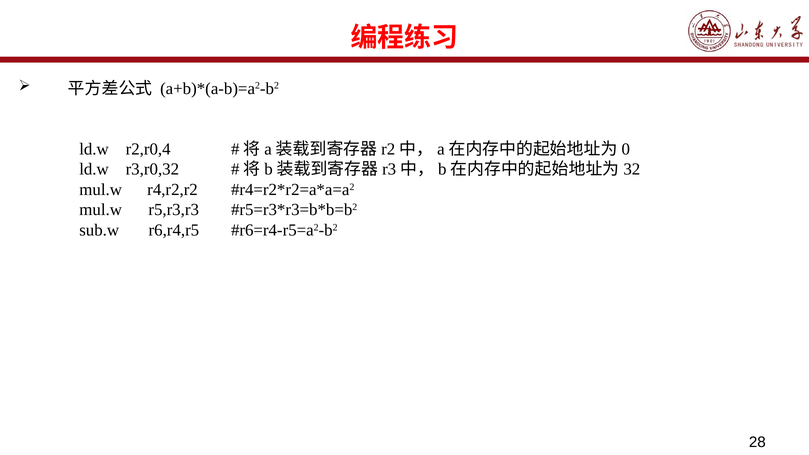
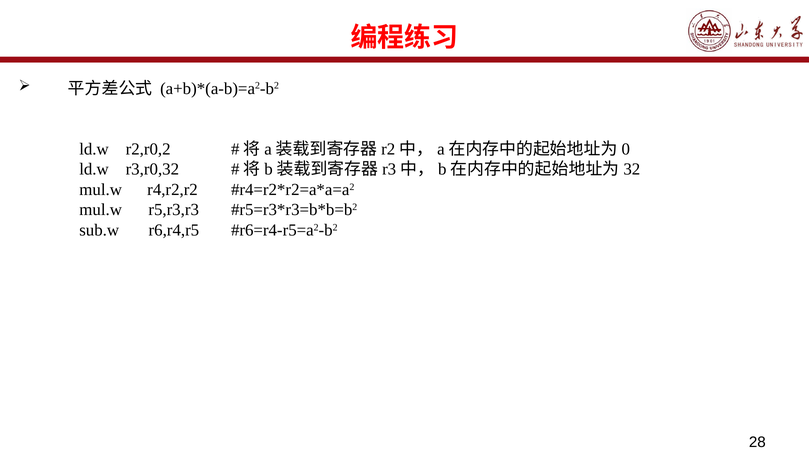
r2,r0,4: r2,r0,4 -> r2,r0,2 (148, 149)
